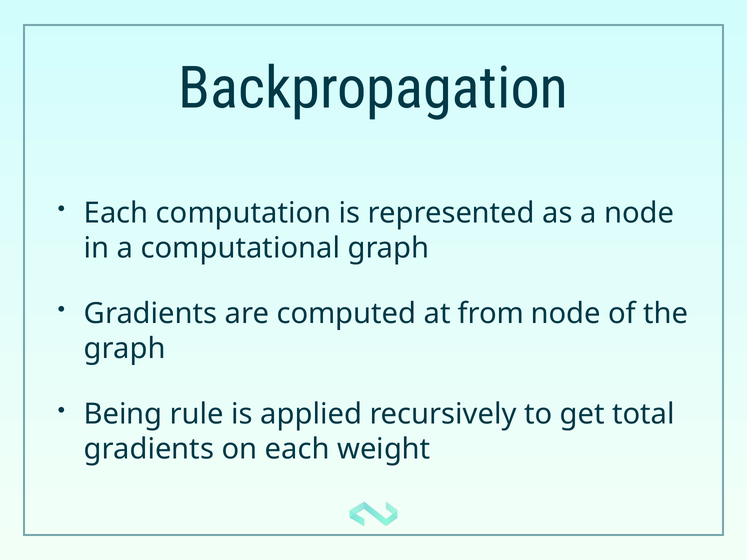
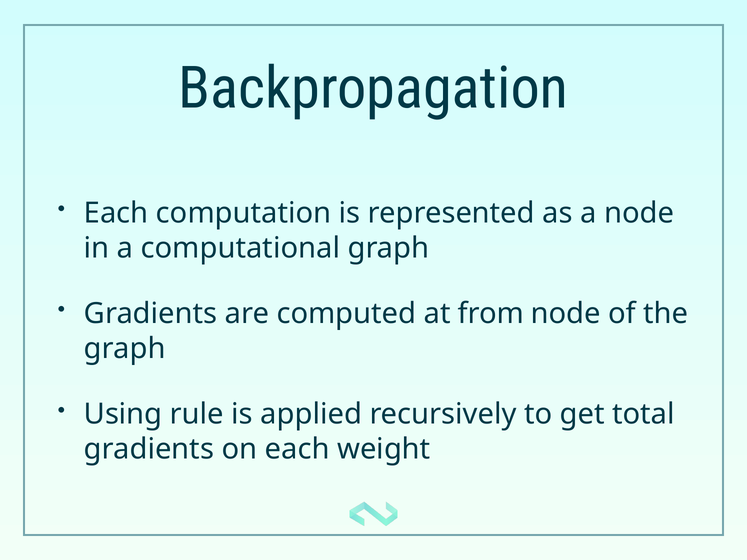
Being: Being -> Using (123, 415)
